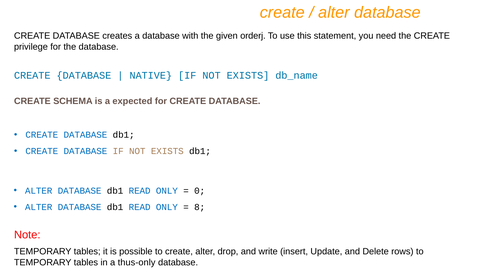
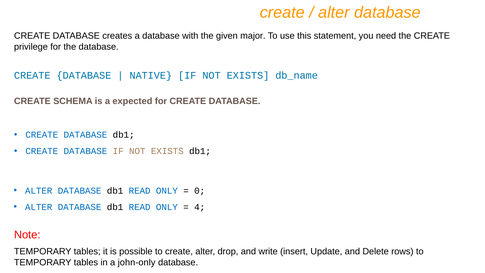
orderj: orderj -> major (253, 36)
8: 8 -> 4 (200, 207)
thus-only: thus-only -> john-only (137, 262)
